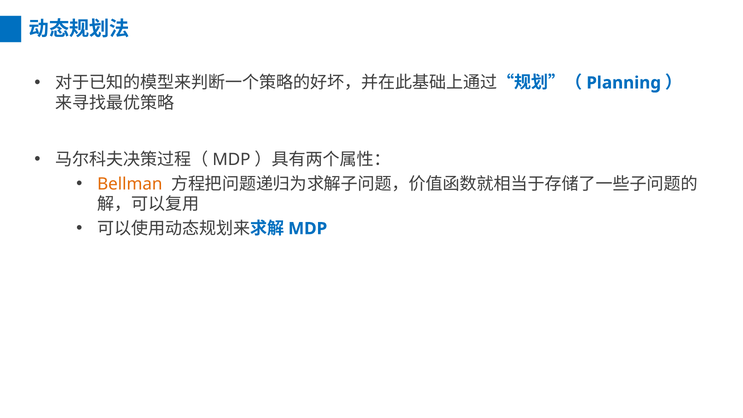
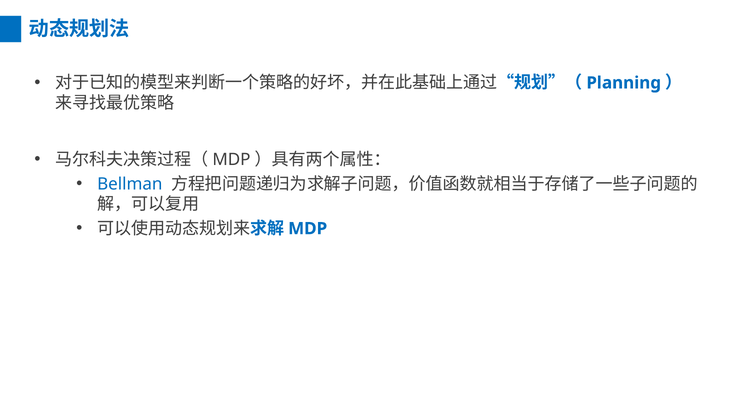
Bellman colour: orange -> blue (130, 184)
